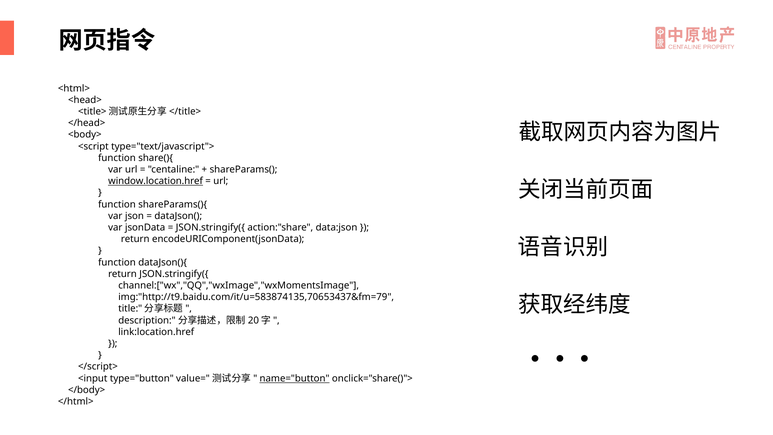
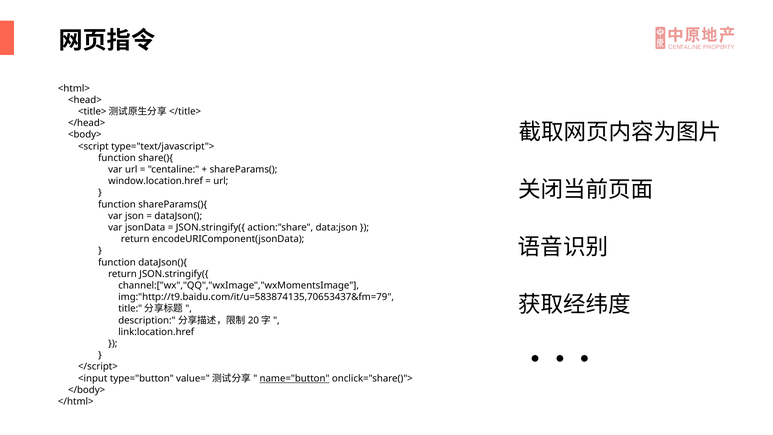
window.location.href underline: present -> none (156, 181)
